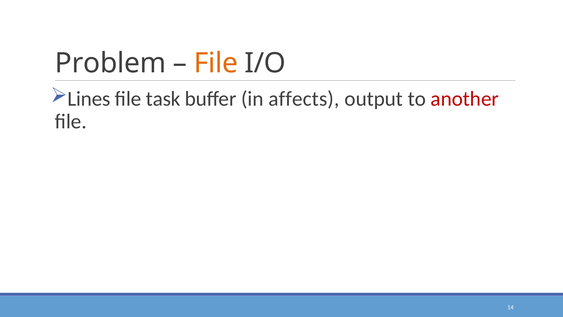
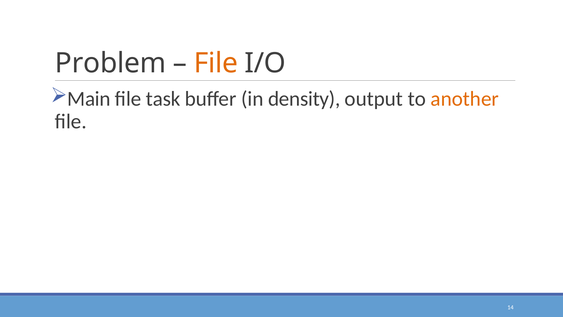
Lines: Lines -> Main (89, 99)
affects: affects -> density (304, 99)
another colour: red -> orange (465, 99)
